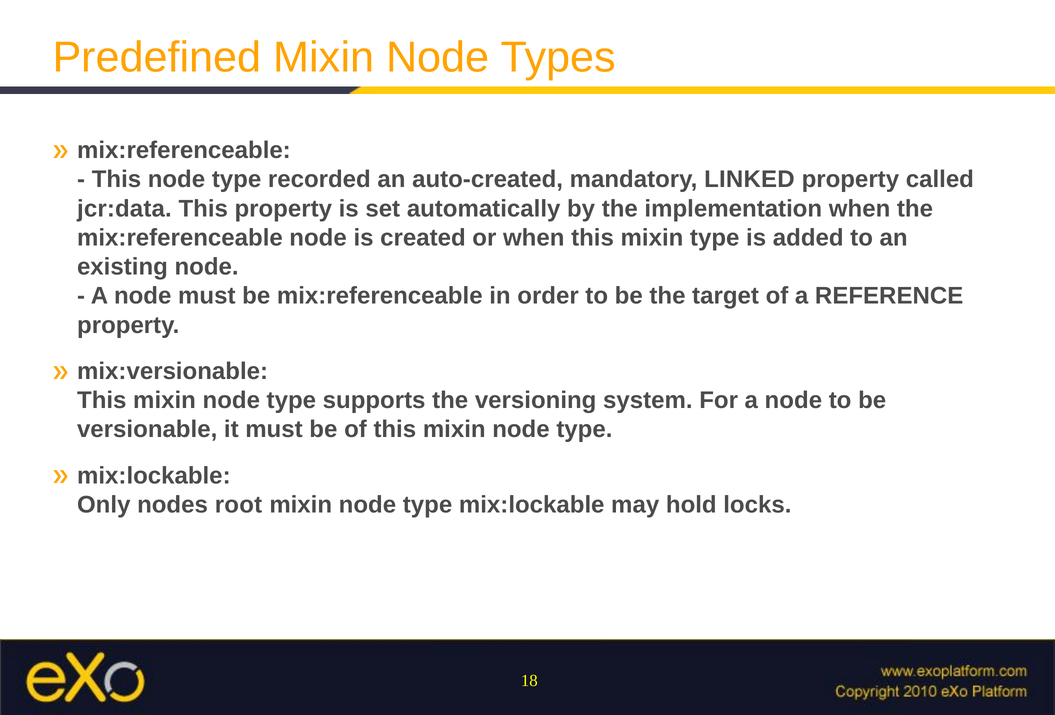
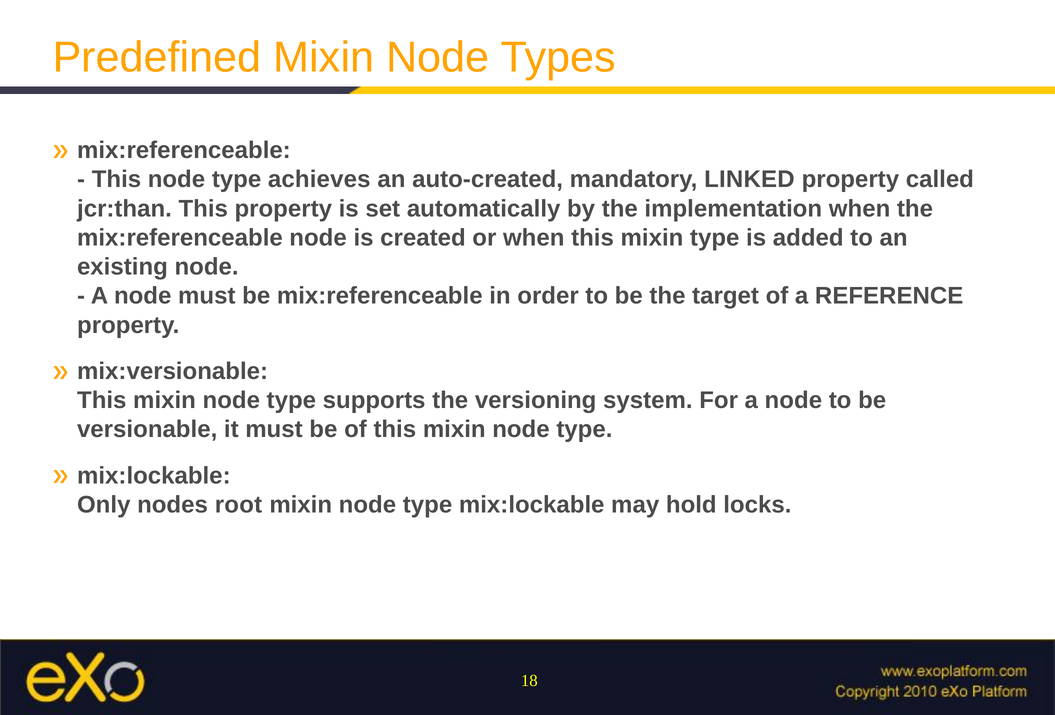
recorded: recorded -> achieves (319, 179)
jcr:data: jcr:data -> jcr:than (124, 209)
